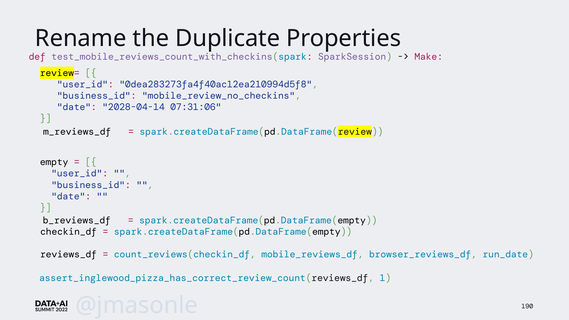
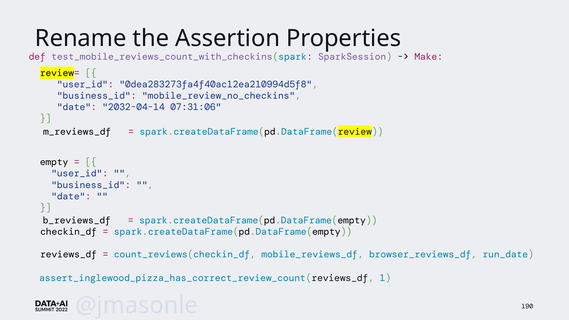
Duplicate: Duplicate -> Assertion (228, 38)
2028-04-14: 2028-04-14 -> 2032-04-14 (133, 107)
